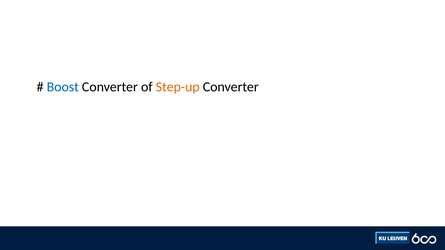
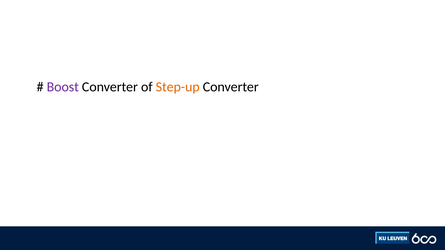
Boost colour: blue -> purple (63, 87)
